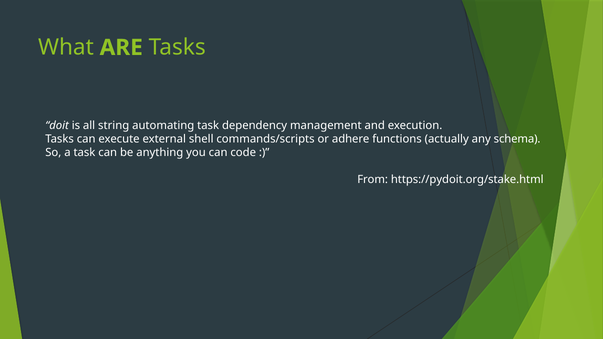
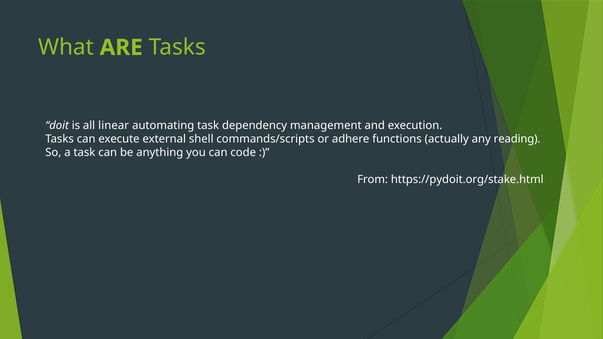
string: string -> linear (114, 125)
schema: schema -> reading (517, 139)
